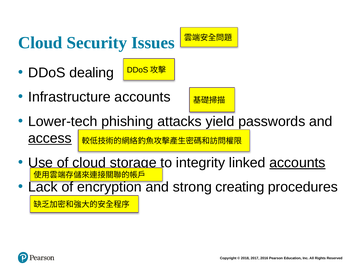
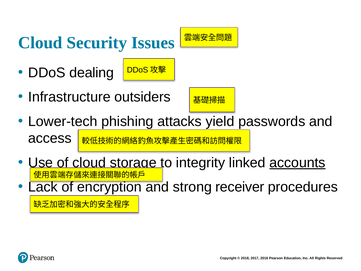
Infrastructure accounts: accounts -> outsiders (143, 97)
access underline: present -> none (50, 138)
creating: creating -> receiver (240, 187)
